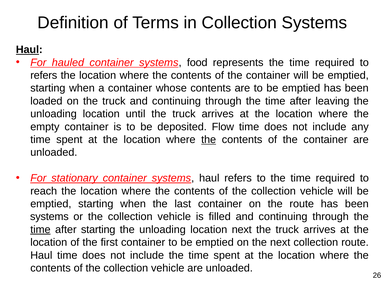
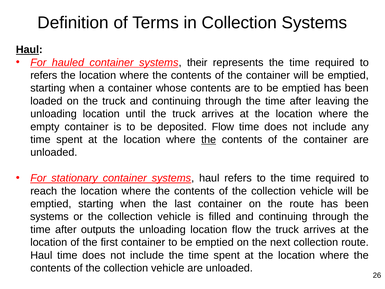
food: food -> their (197, 62)
time underline: present -> none (40, 229)
after starting: starting -> outputs (98, 229)
location next: next -> flow (242, 229)
